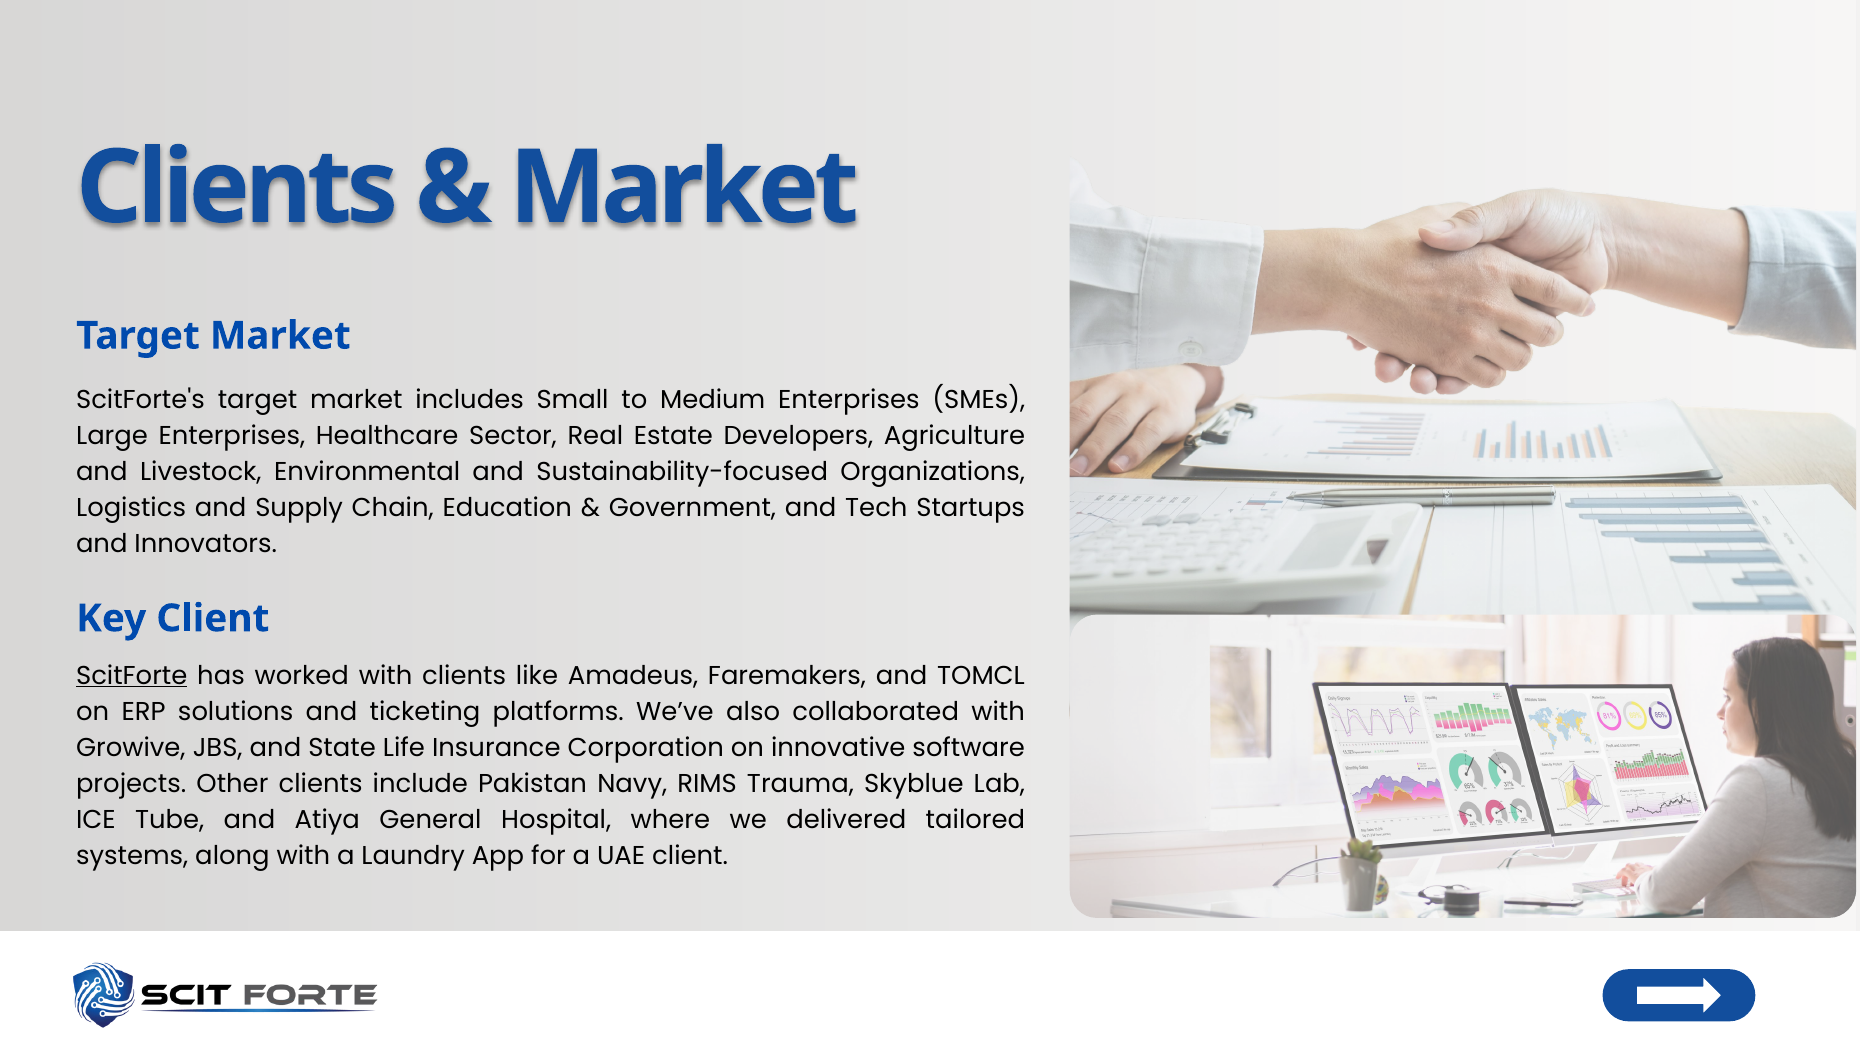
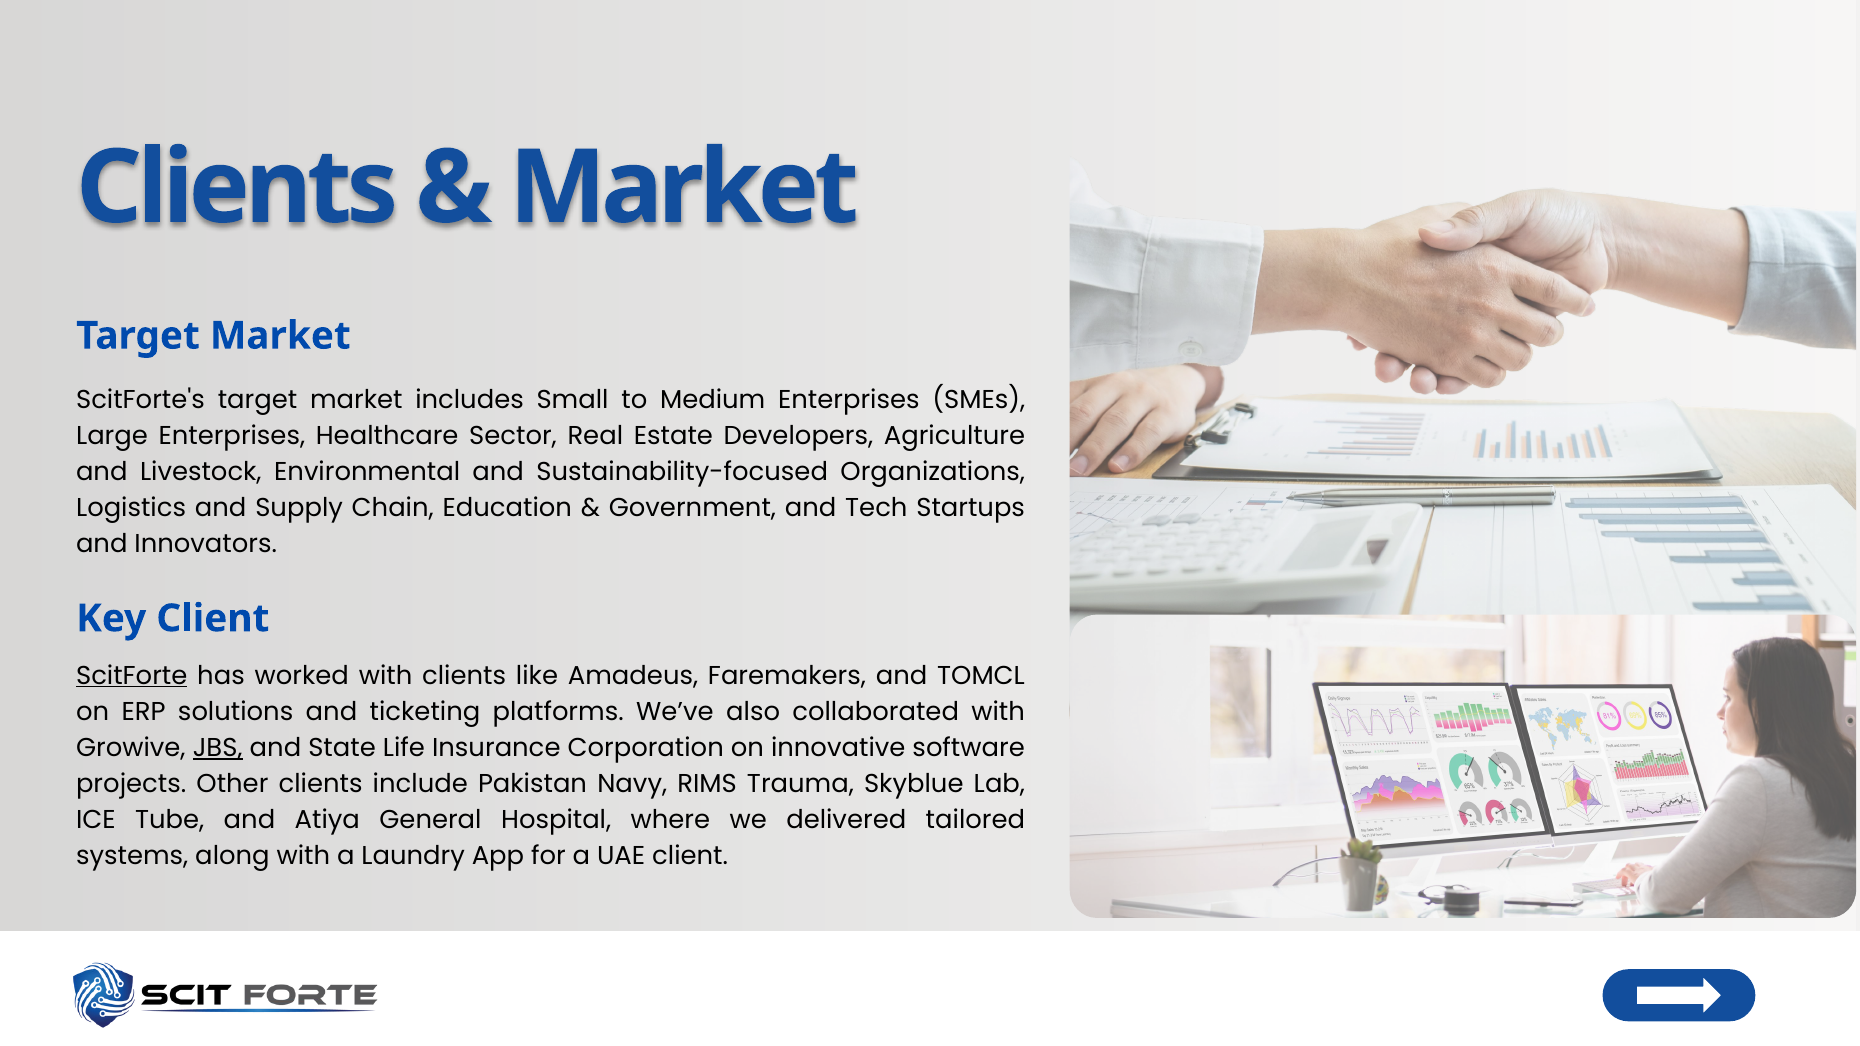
JBS underline: none -> present (218, 748)
